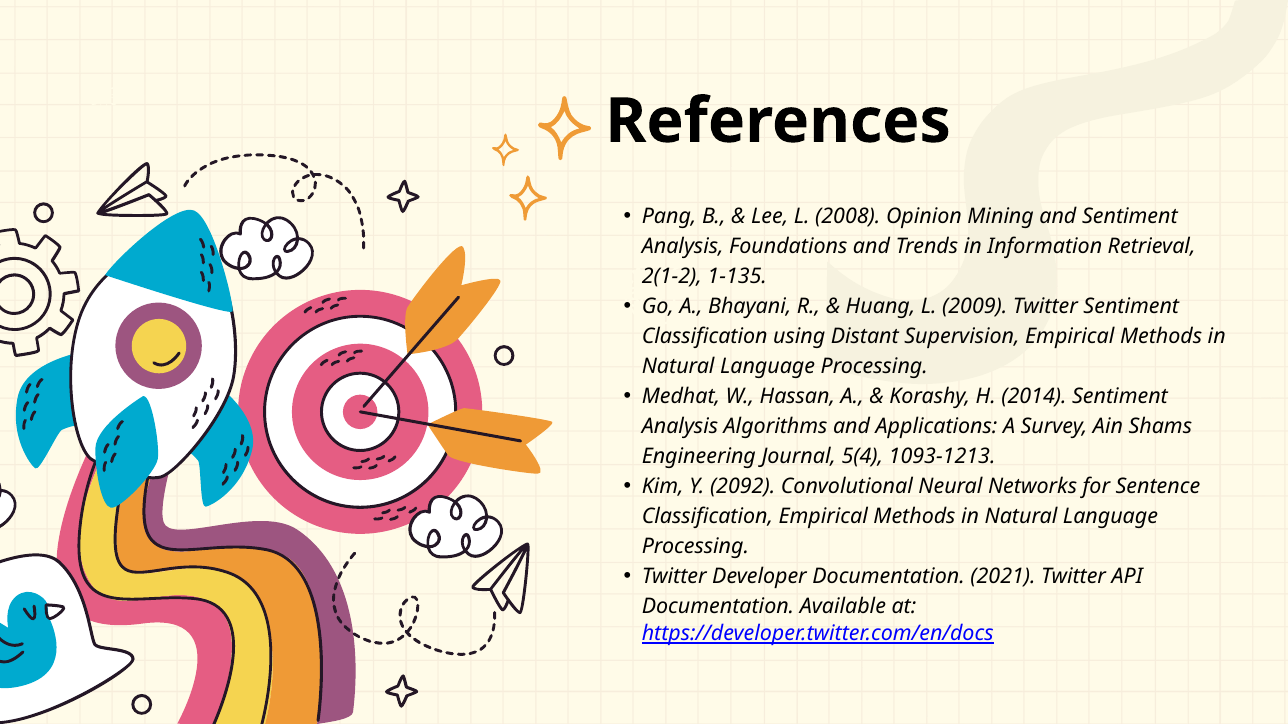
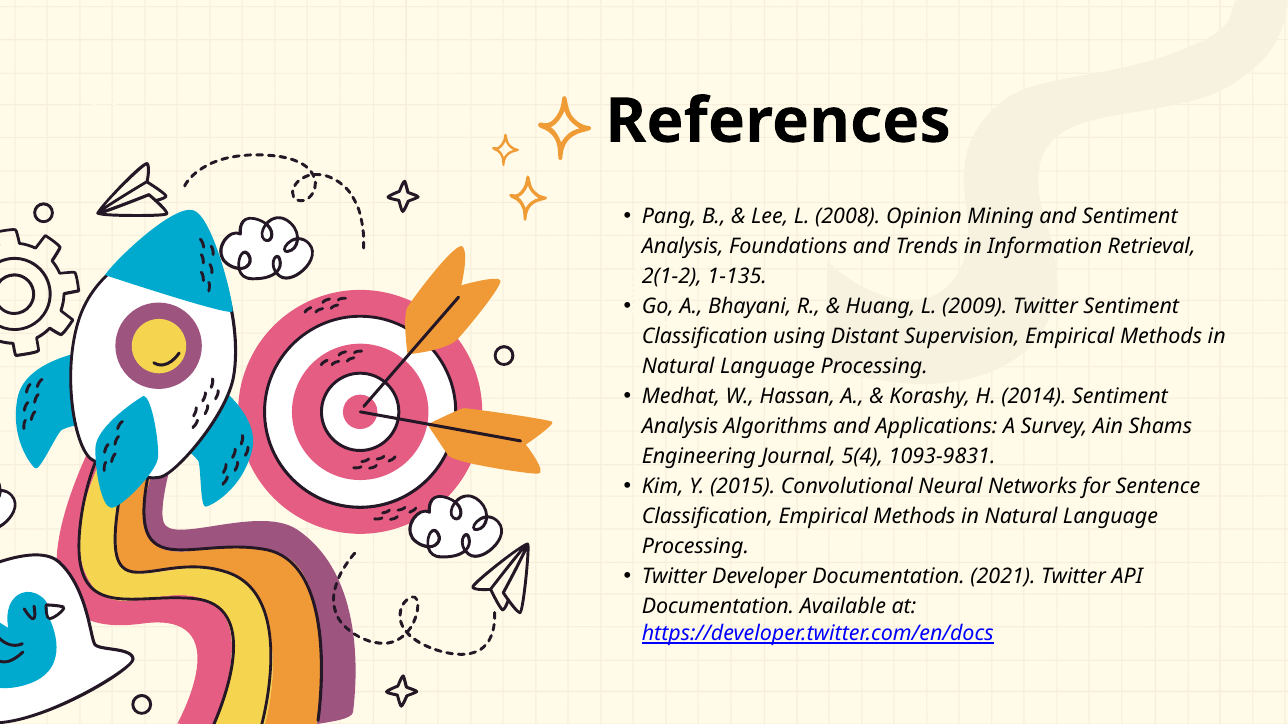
1093-1213: 1093-1213 -> 1093-9831 (942, 457)
2092: 2092 -> 2015 (743, 487)
